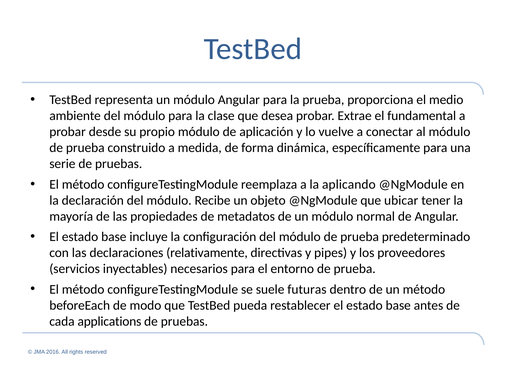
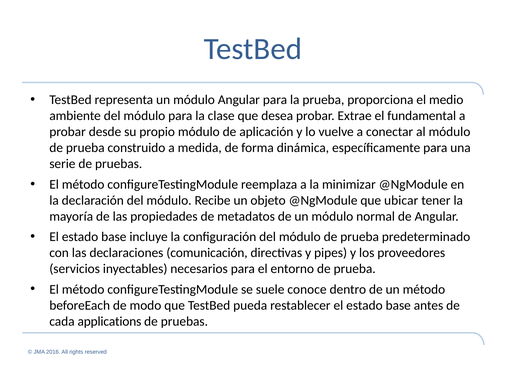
aplicando: aplicando -> minimizar (349, 185)
relativamente: relativamente -> comunicación (207, 253)
futuras: futuras -> conoce (307, 290)
